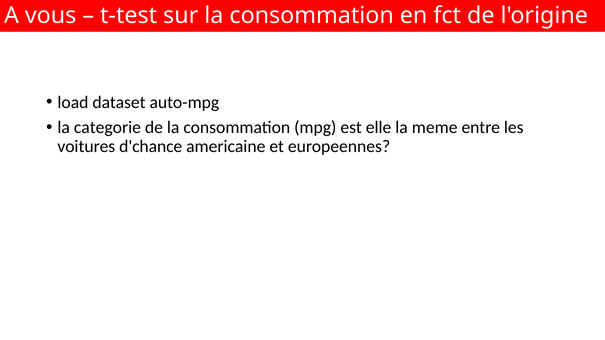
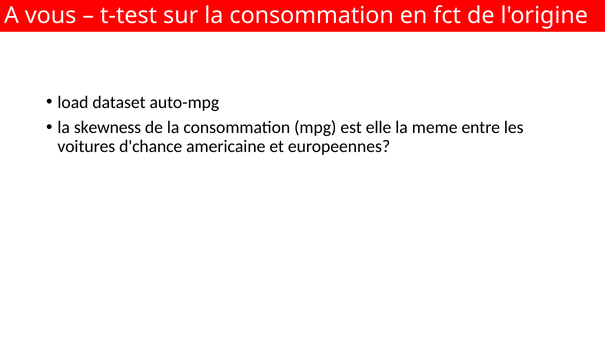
categorie: categorie -> skewness (107, 128)
